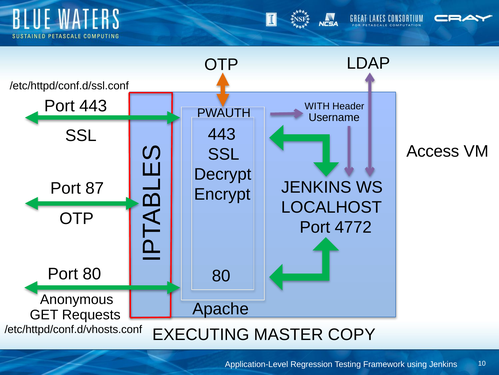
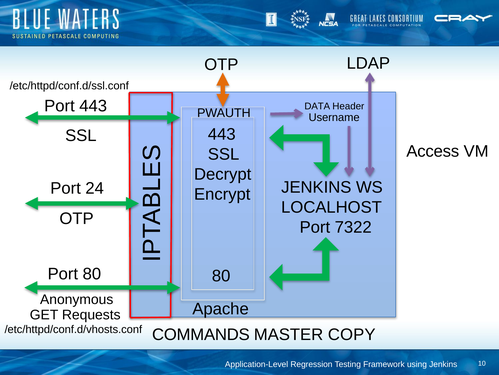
WITH: WITH -> DATA (317, 106)
87: 87 -> 24 (95, 188)
4772: 4772 -> 7322 (353, 227)
EXECUTING: EXECUTING -> COMMANDS (201, 334)
